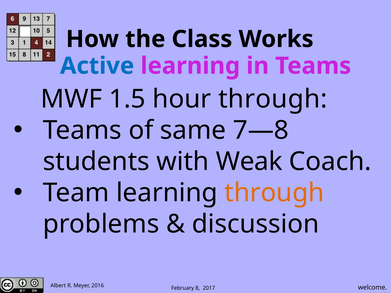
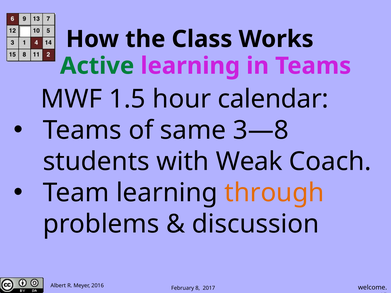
Active colour: blue -> green (97, 66)
hour through: through -> calendar (273, 99)
7—8: 7—8 -> 3—8 (261, 130)
